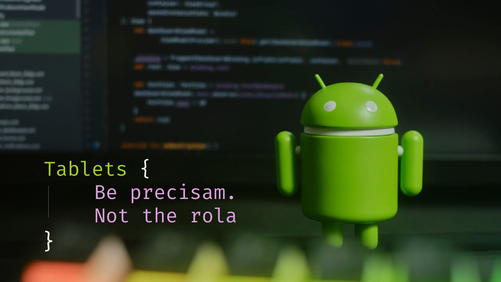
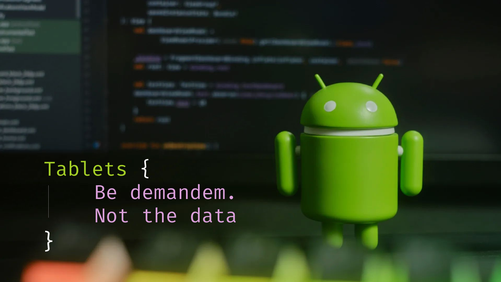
precisam: precisam -> demandem (184, 193)
rola: rola -> data (214, 216)
